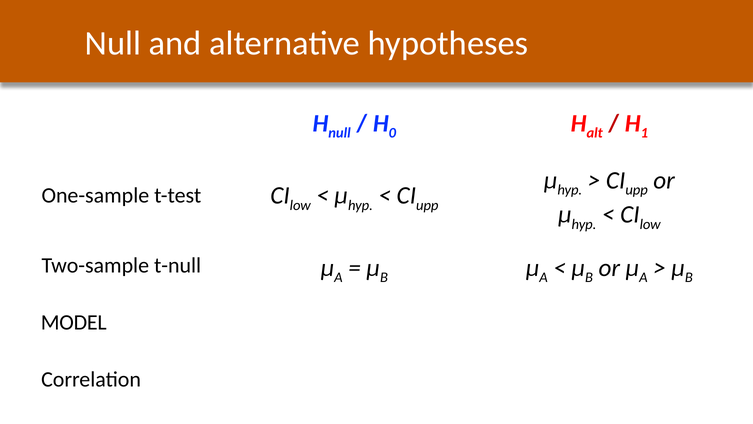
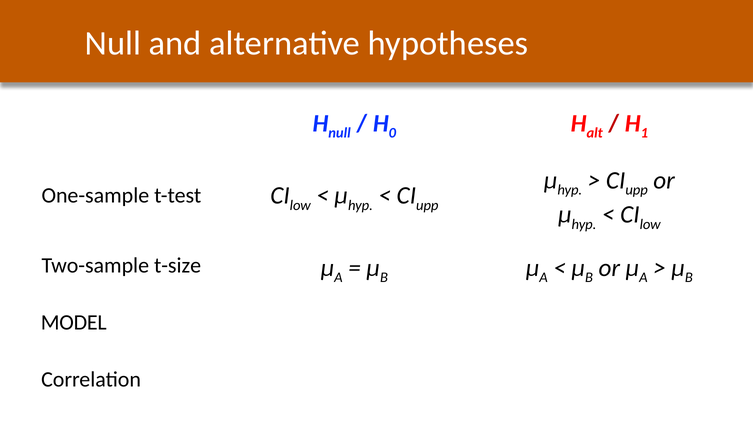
t-null: t-null -> t-size (178, 265)
